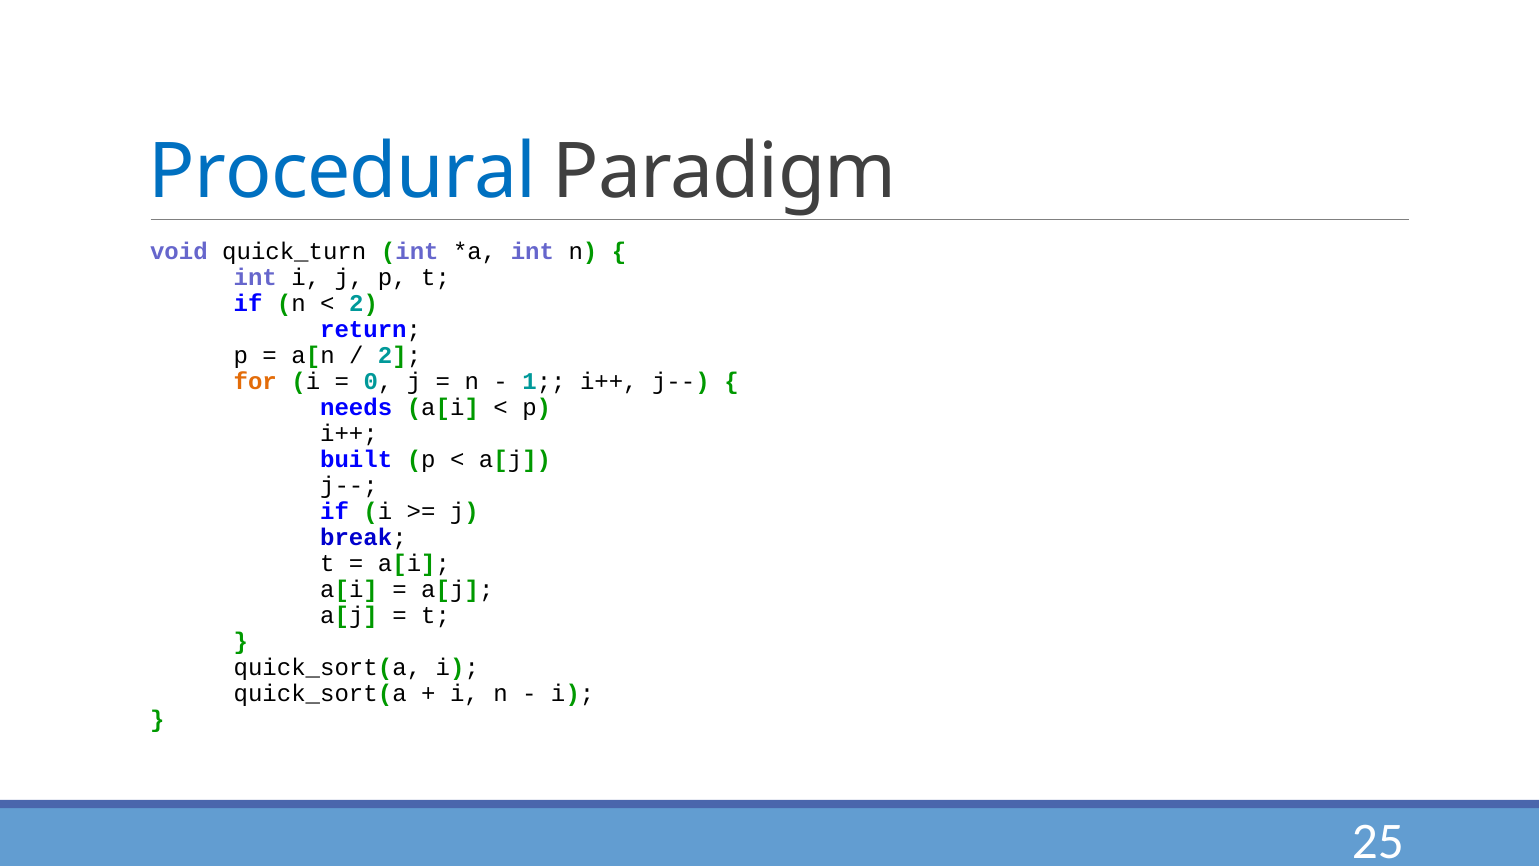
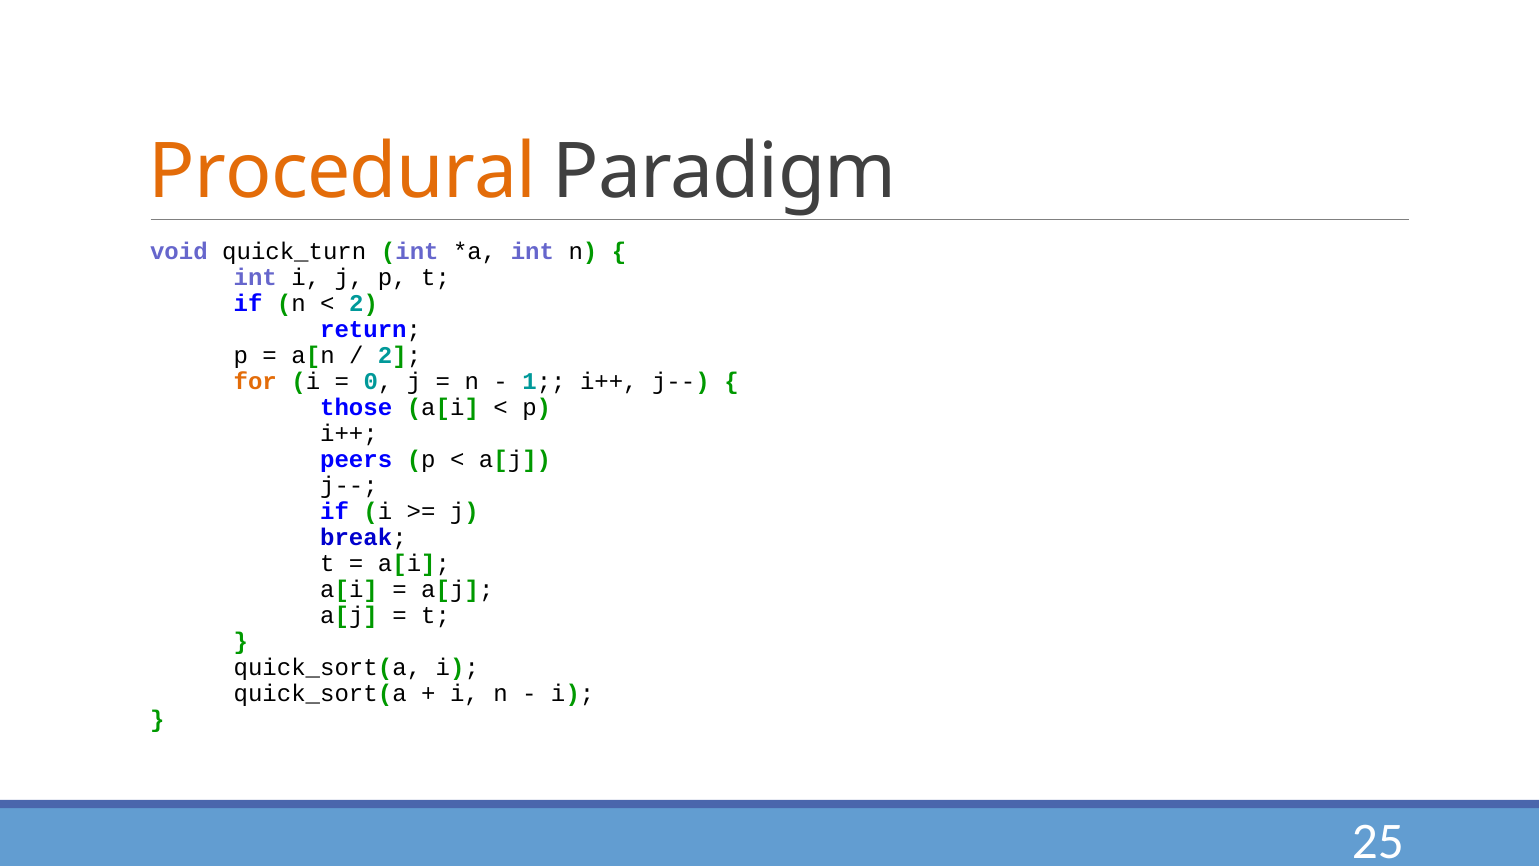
Procedural colour: blue -> orange (343, 172)
needs: needs -> those (356, 408)
built: built -> peers (356, 460)
